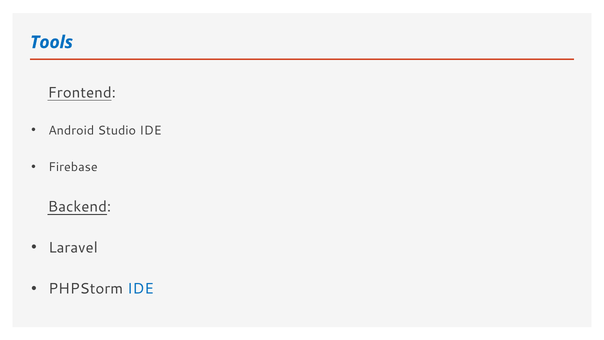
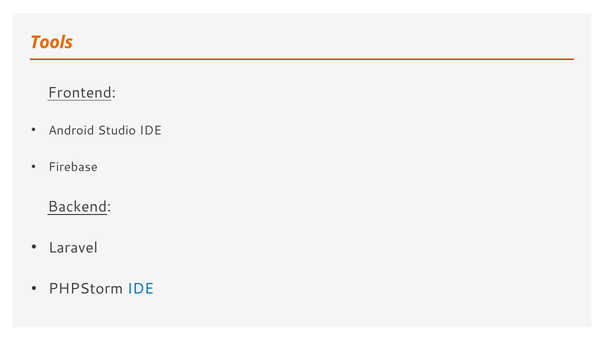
Tools colour: blue -> orange (52, 42)
